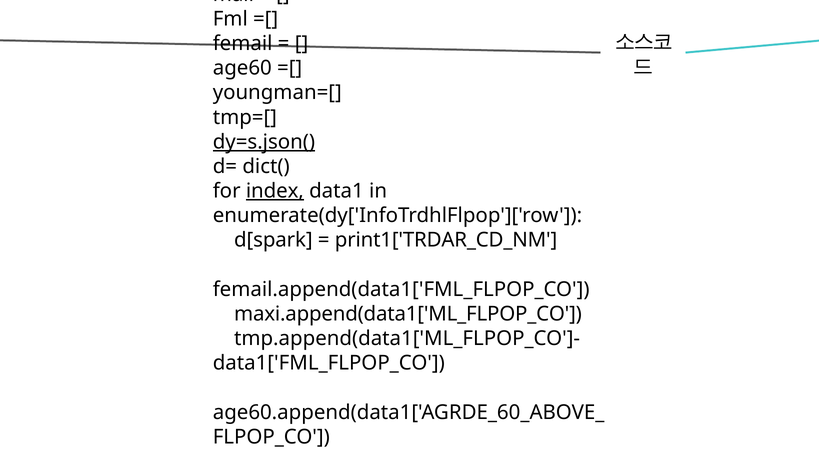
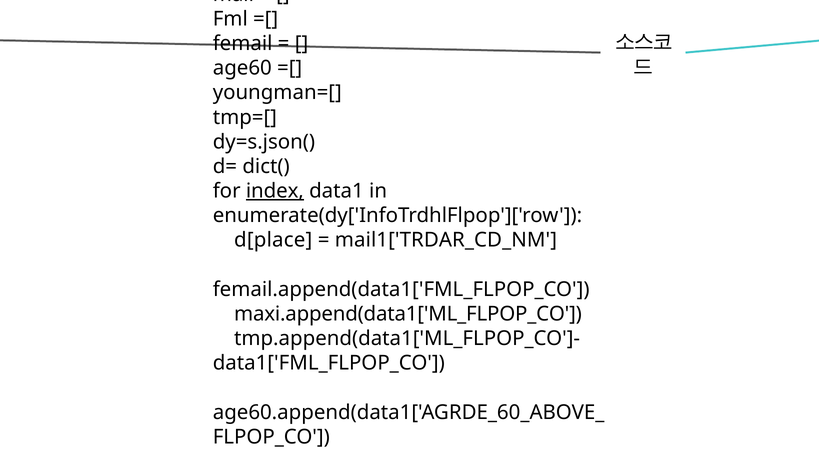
dy=s.json( underline: present -> none (264, 142)
d[spark: d[spark -> d[place (273, 240)
print1['TRDAR_CD_NM: print1['TRDAR_CD_NM -> mail1['TRDAR_CD_NM (446, 240)
